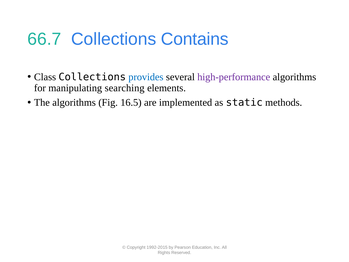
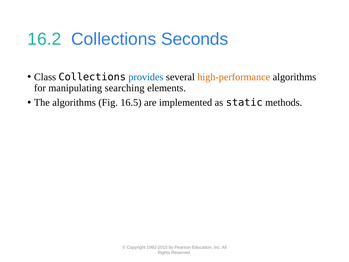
66.7: 66.7 -> 16.2 (44, 39)
Contains: Contains -> Seconds (195, 39)
high-performance colour: purple -> orange (234, 77)
